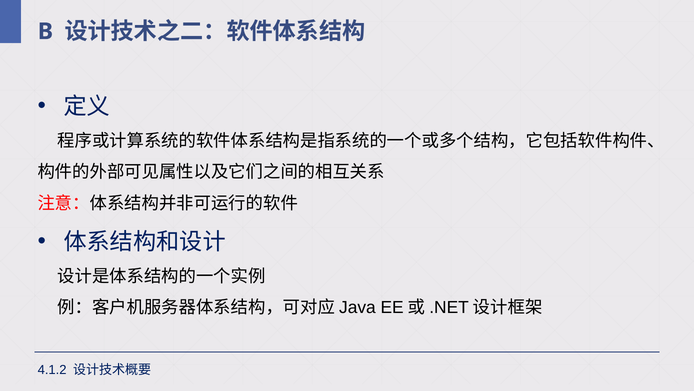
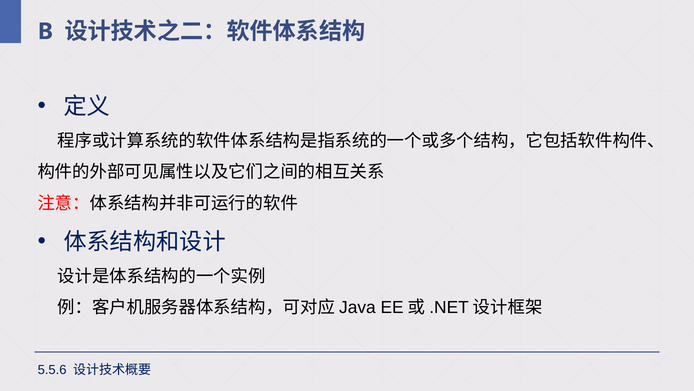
4.1.2: 4.1.2 -> 5.5.6 (52, 369)
